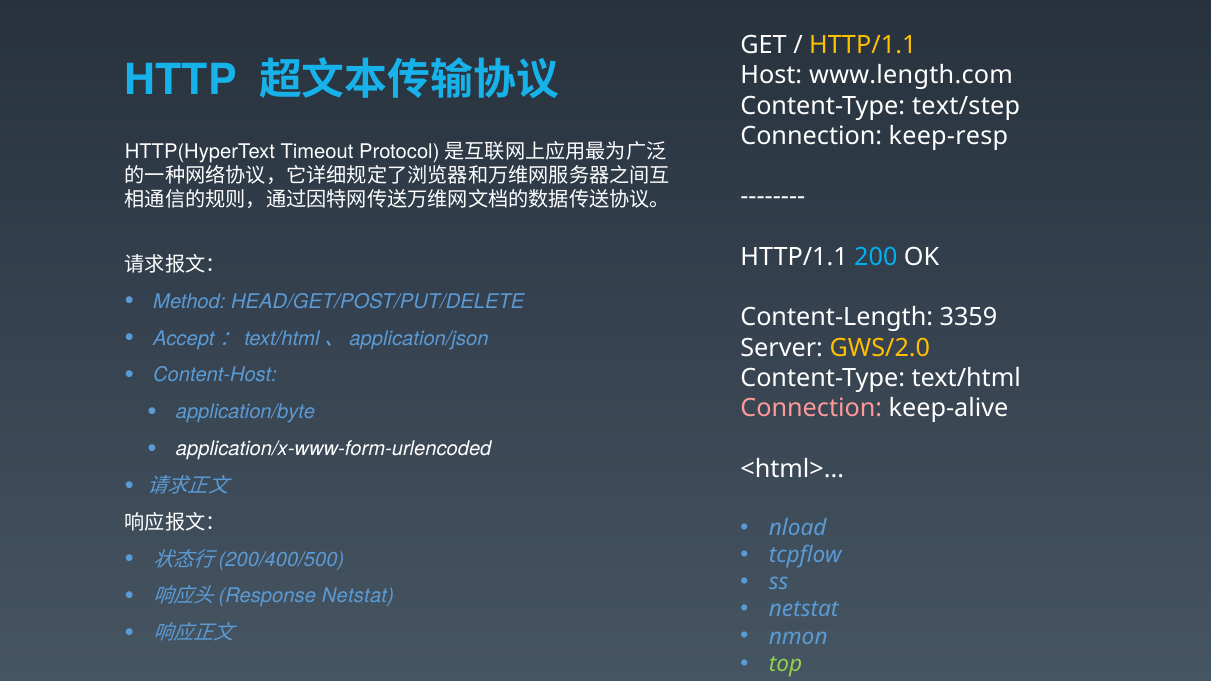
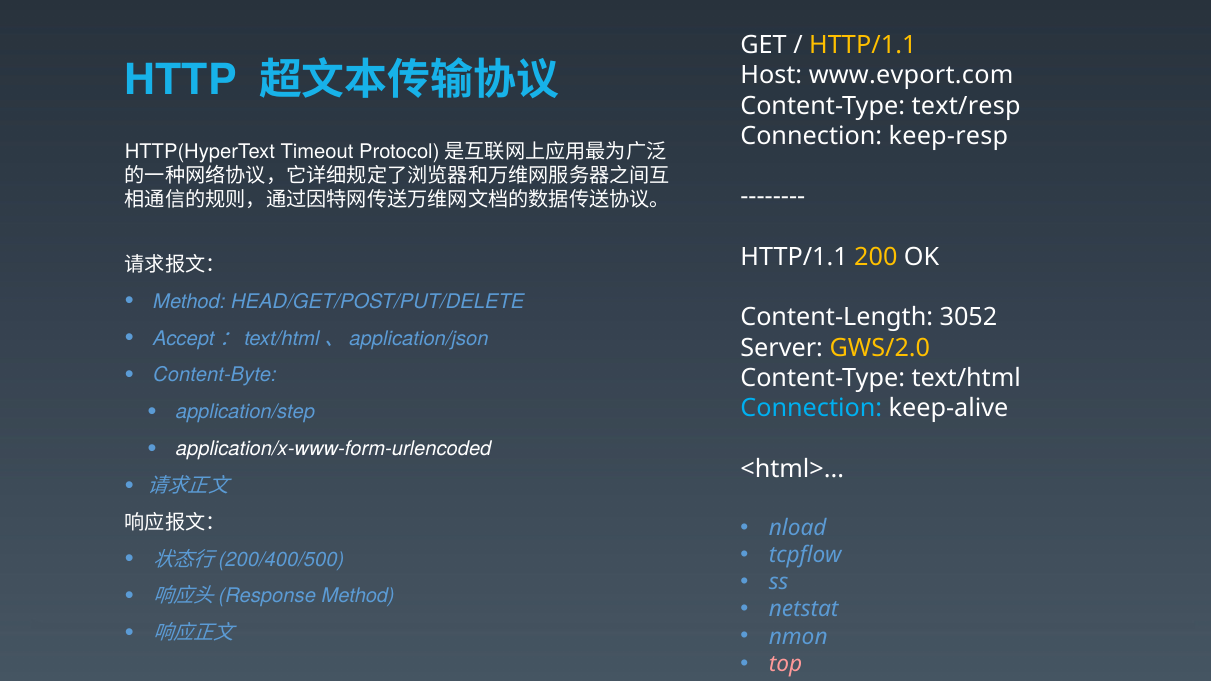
www.length.com: www.length.com -> www.evport.com (911, 76)
text/step: text/step -> text/resp (966, 106)
200 colour: light blue -> yellow (876, 257)
3359: 3359 -> 3052 (968, 318)
Content-Host: Content-Host -> Content-Byte (215, 375)
application/byte: application/byte -> application/step (246, 412)
Connection colour: pink -> light blue (811, 408)
Netstat: Netstat -> Method (358, 596)
top colour: light green -> pink (785, 664)
